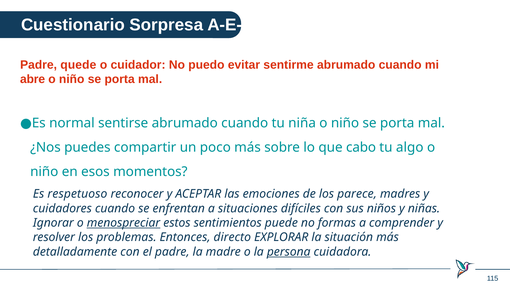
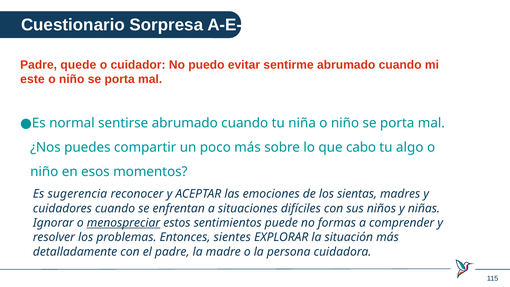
abre: abre -> este (32, 79)
respetuoso: respetuoso -> sugerencia (77, 194)
parece: parece -> sientas (357, 194)
directo: directo -> sientes (232, 237)
persona underline: present -> none (289, 252)
